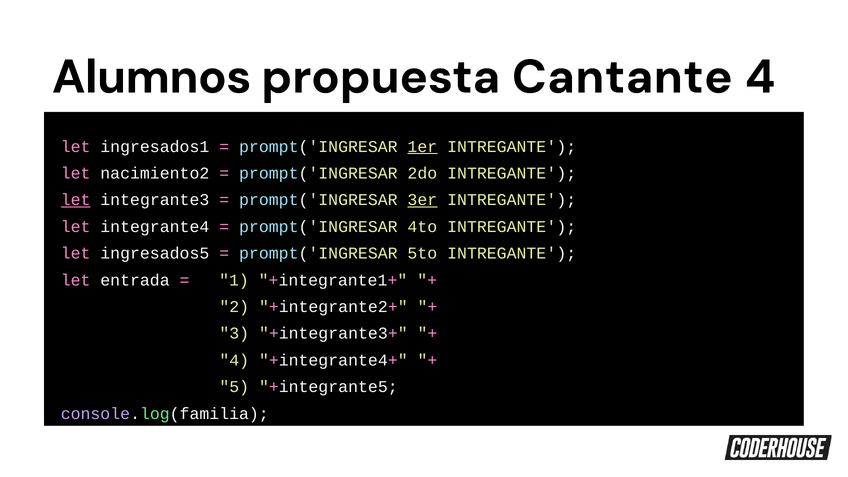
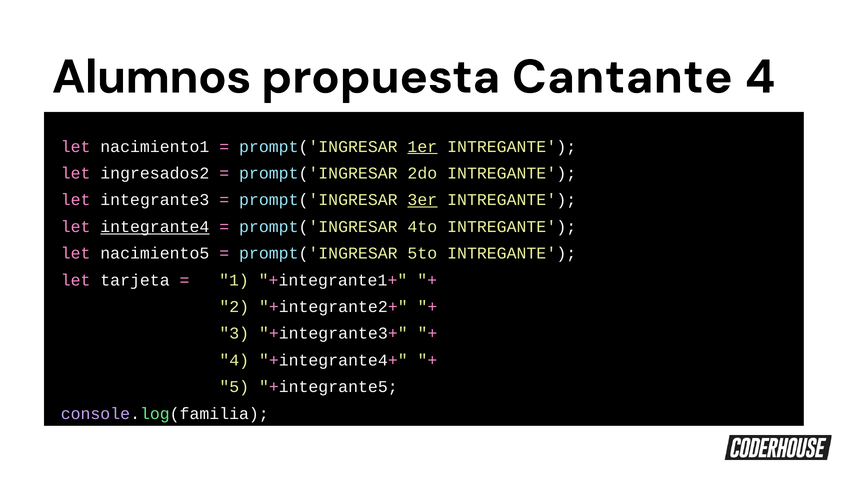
ingresados1: ingresados1 -> nacimiento1 (155, 147)
nacimiento2: nacimiento2 -> ingresados2 (155, 173)
let underline: present -> none (76, 200)
integrante4 underline: none -> present (155, 227)
ingresados5: ingresados5 -> nacimiento5 (155, 253)
entrada: entrada -> tarjeta (135, 280)
